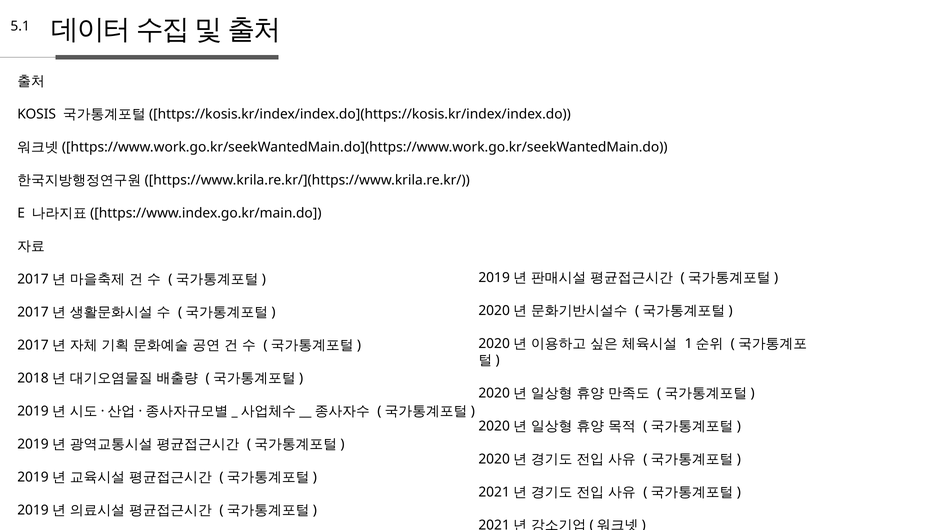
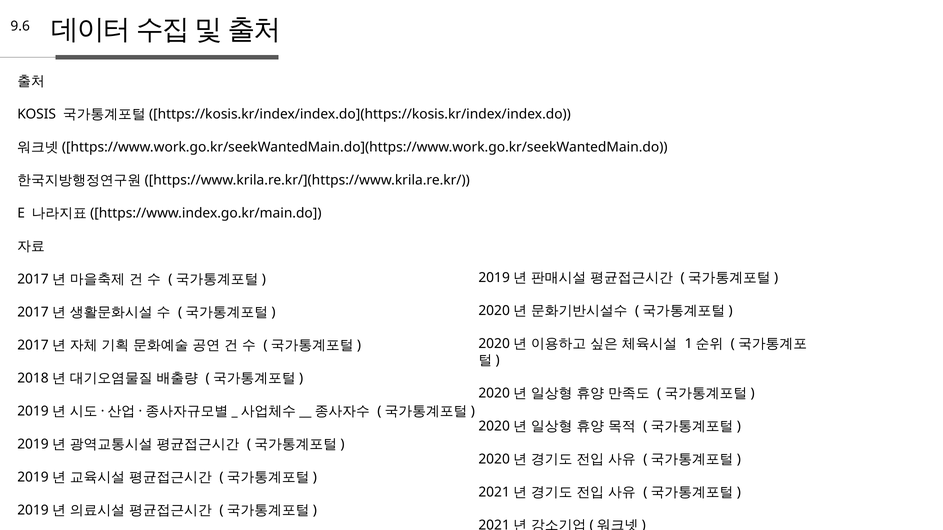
5.1: 5.1 -> 9.6 (20, 26)
